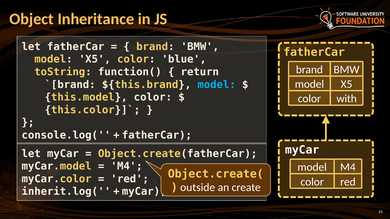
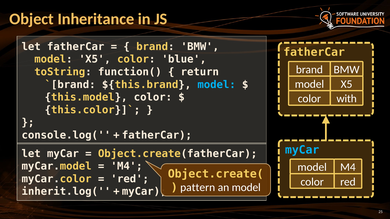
myCar colour: white -> light blue (302, 150)
outside: outside -> pattern (198, 188)
an create: create -> model (246, 188)
